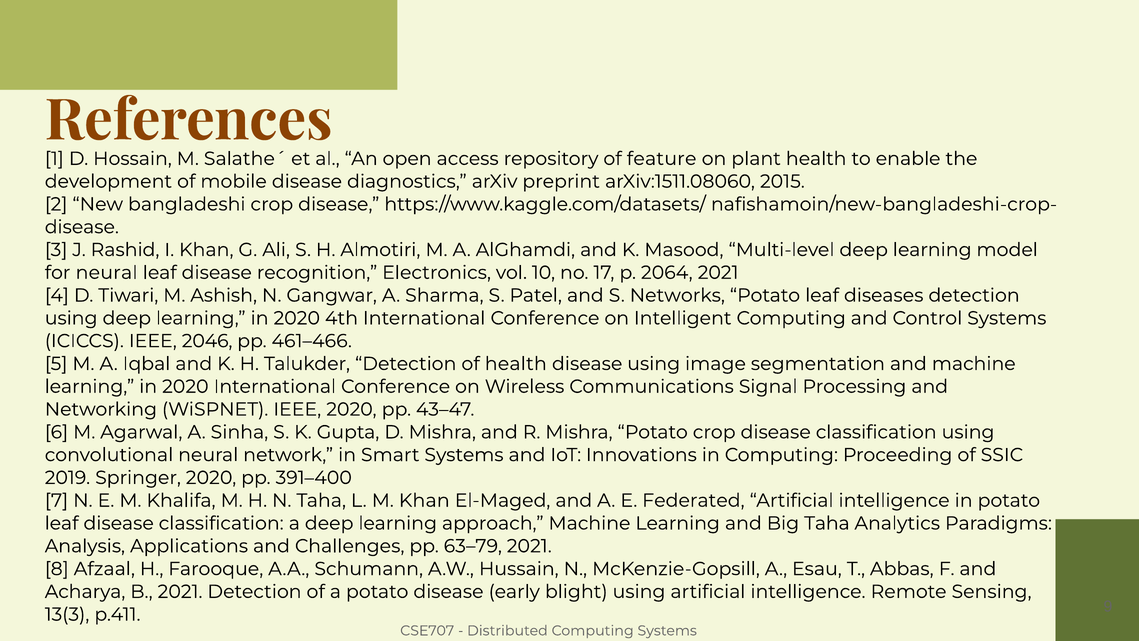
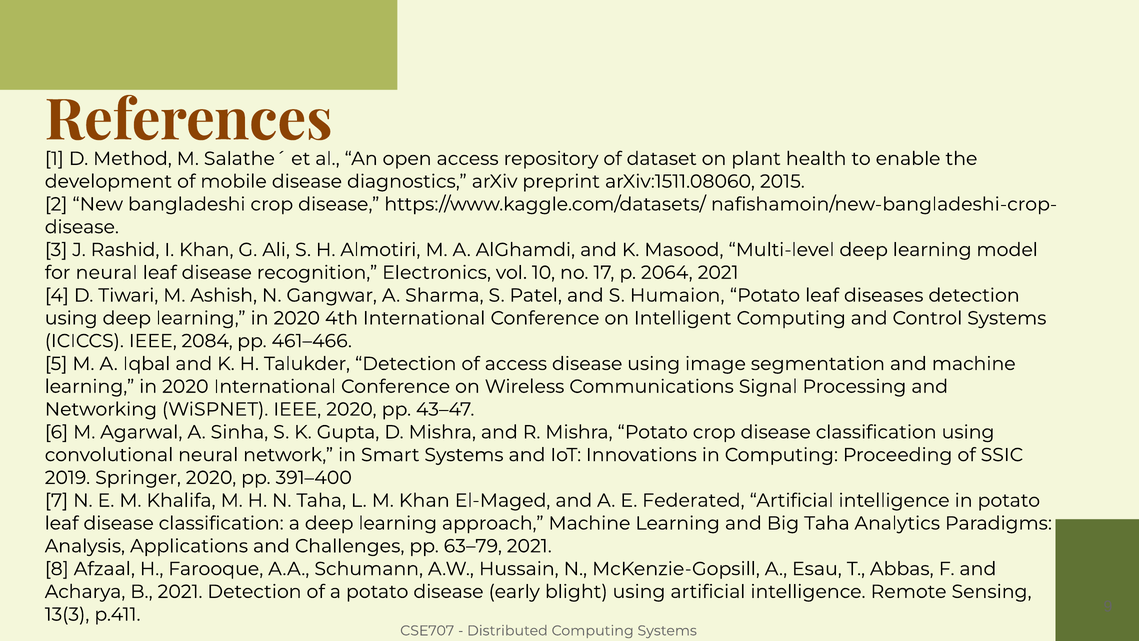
Hossain: Hossain -> Method (132, 159)
feature: feature -> dataset (662, 159)
Networks: Networks -> Humaion (677, 295)
2046: 2046 -> 2084 (207, 341)
of health: health -> access (516, 364)
